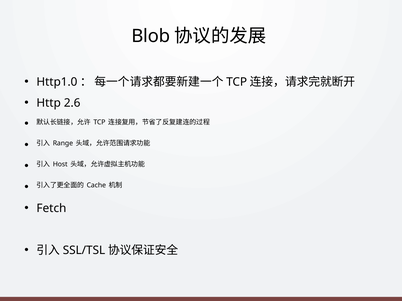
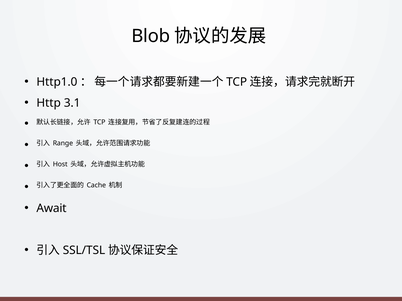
2.6: 2.6 -> 3.1 (72, 103)
Fetch: Fetch -> Await (52, 209)
